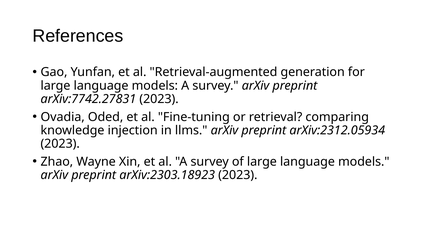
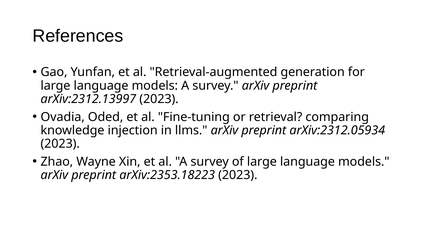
arXiv:7742.27831: arXiv:7742.27831 -> arXiv:2312.13997 (88, 99)
arXiv:2303.18923: arXiv:2303.18923 -> arXiv:2353.18223 (167, 175)
